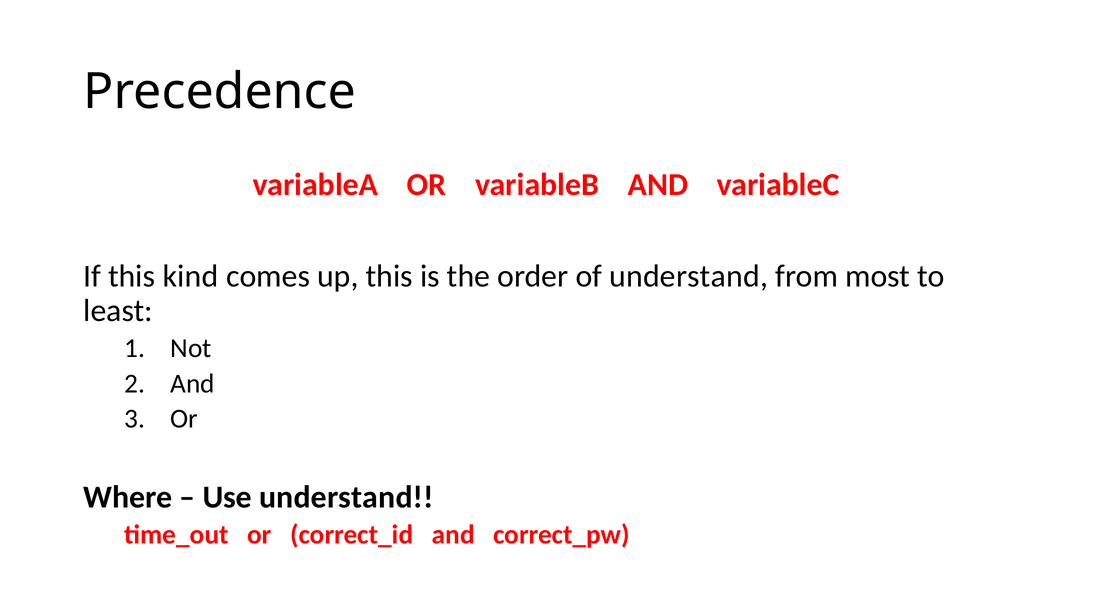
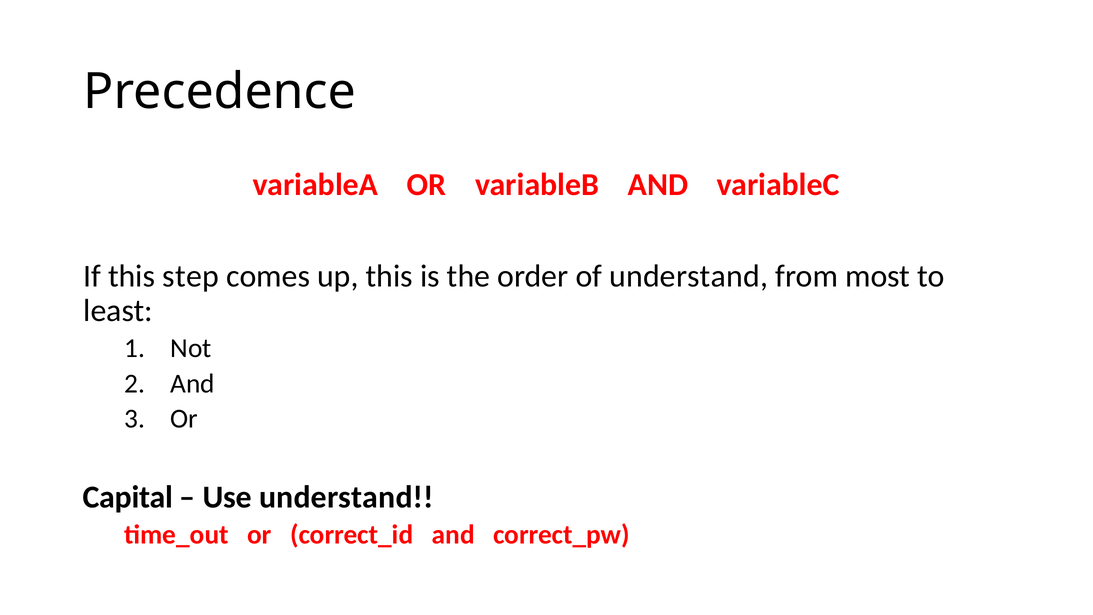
kind: kind -> step (191, 276)
Where: Where -> Capital (128, 497)
